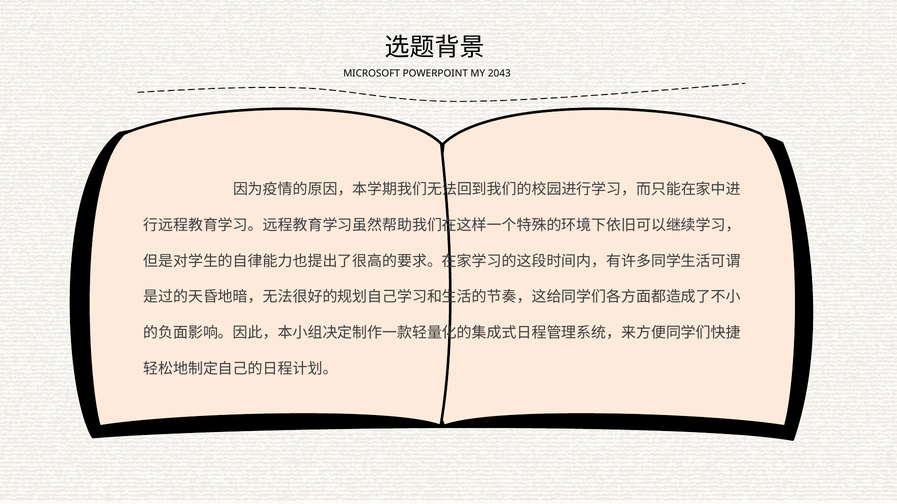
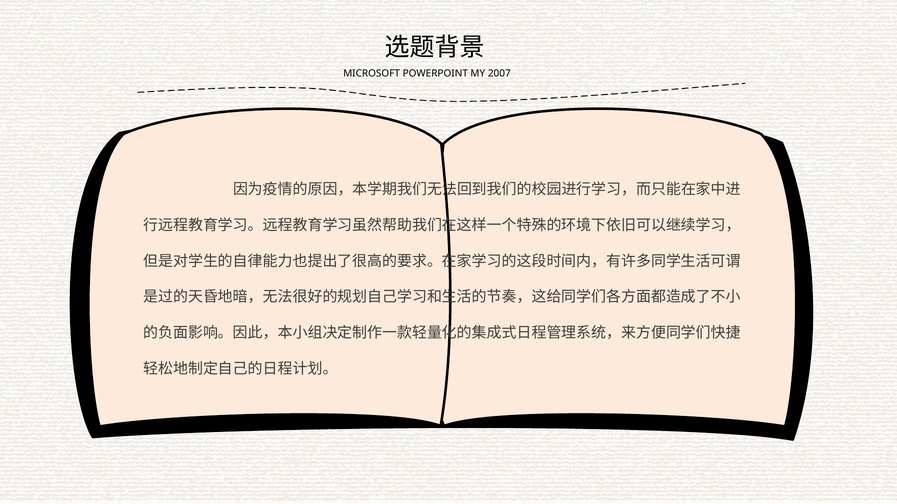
2043: 2043 -> 2007 (499, 73)
